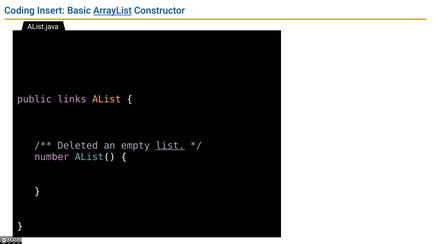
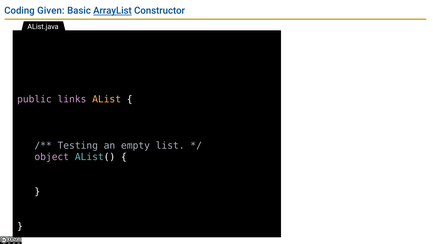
Insert: Insert -> Given (51, 11)
Deleted: Deleted -> Testing (78, 145)
list underline: present -> none (170, 145)
number: number -> object (52, 157)
